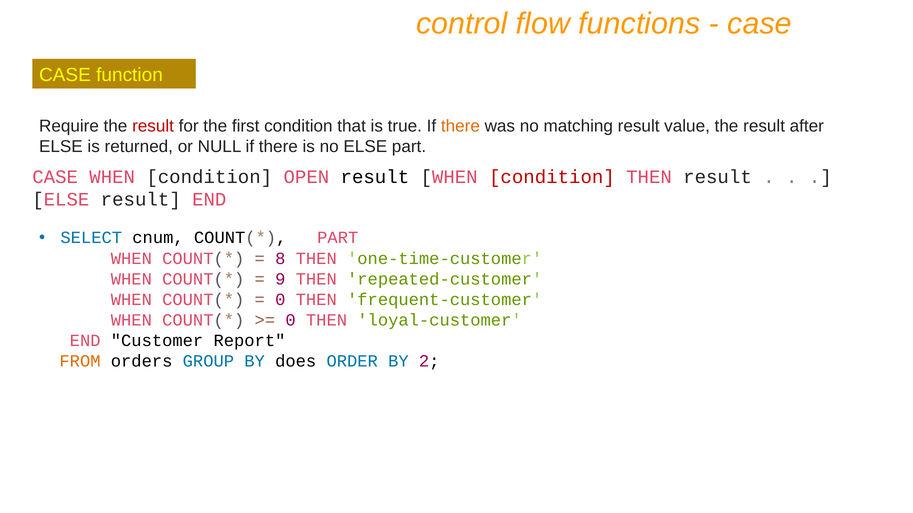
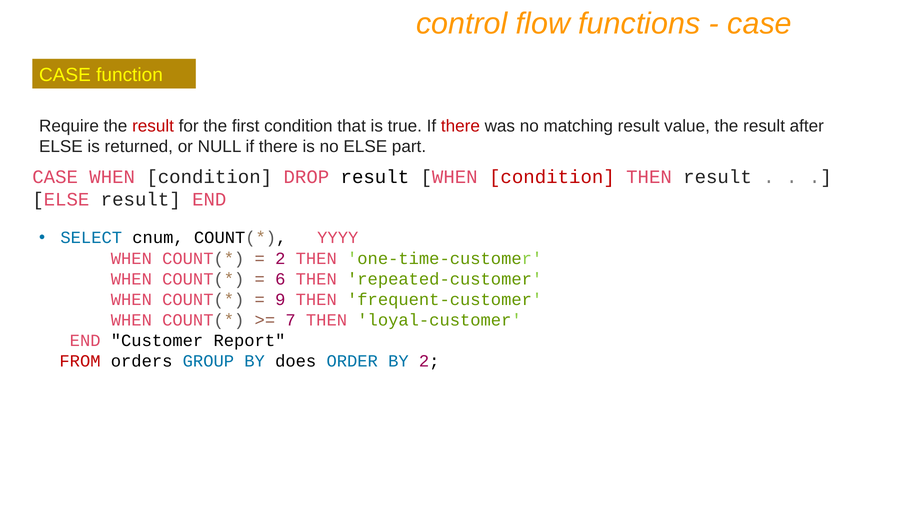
there colour: orange -> red (460, 126)
OPEN: OPEN -> DROP (306, 177)
PART: PART -> YYYY (338, 238)
8: 8 -> 2 (280, 259)
9: 9 -> 6 (280, 279)
0: 0 -> 9 (280, 300)
0: 0 -> 7 (291, 320)
FROM colour: orange -> red (80, 361)
